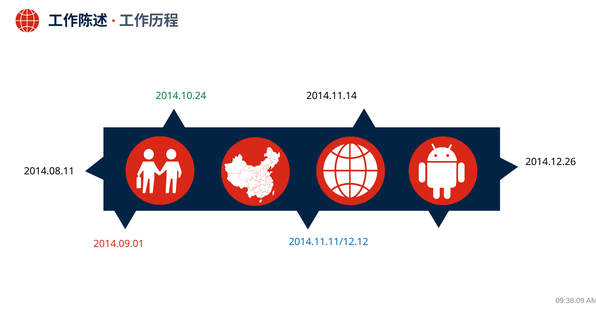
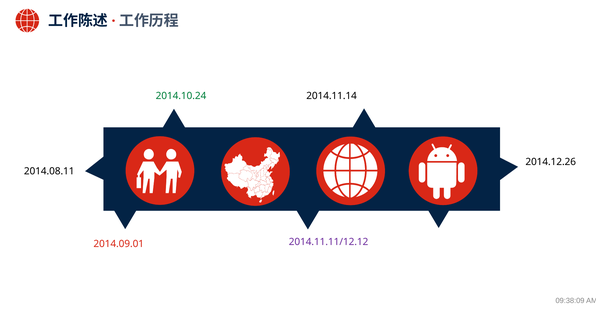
2014.11.11/12.12 colour: blue -> purple (329, 242)
